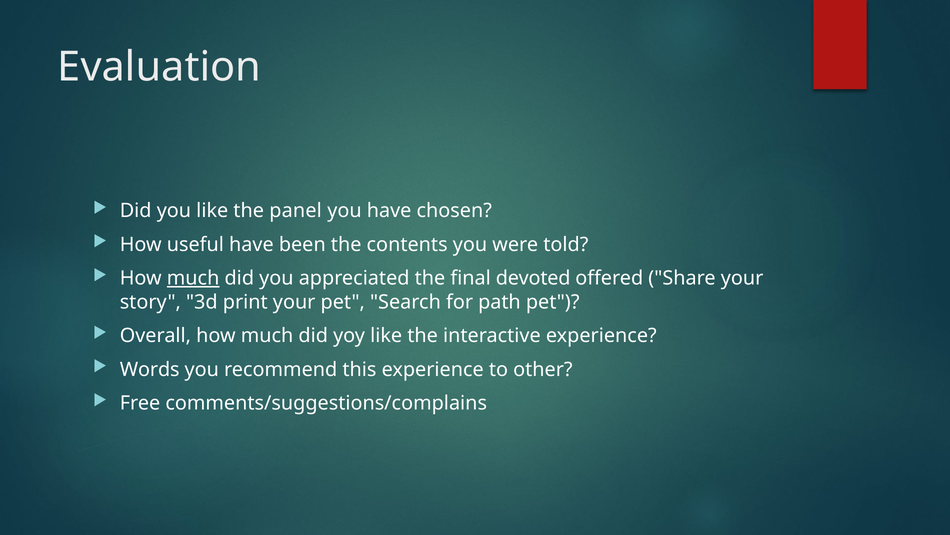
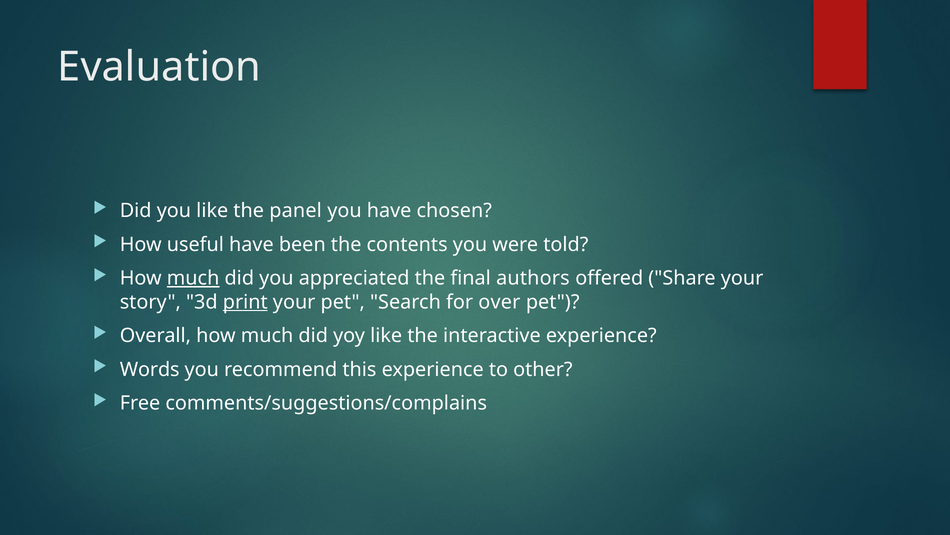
devoted: devoted -> authors (533, 278)
print underline: none -> present (245, 302)
path: path -> over (499, 302)
